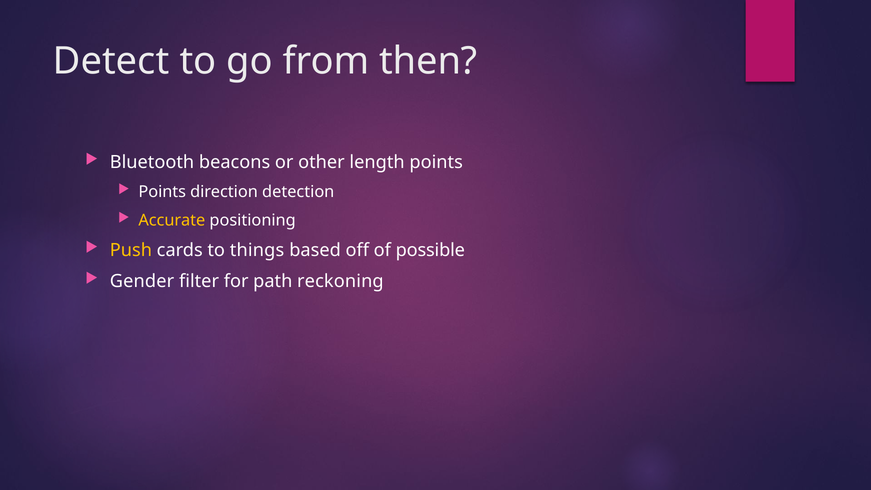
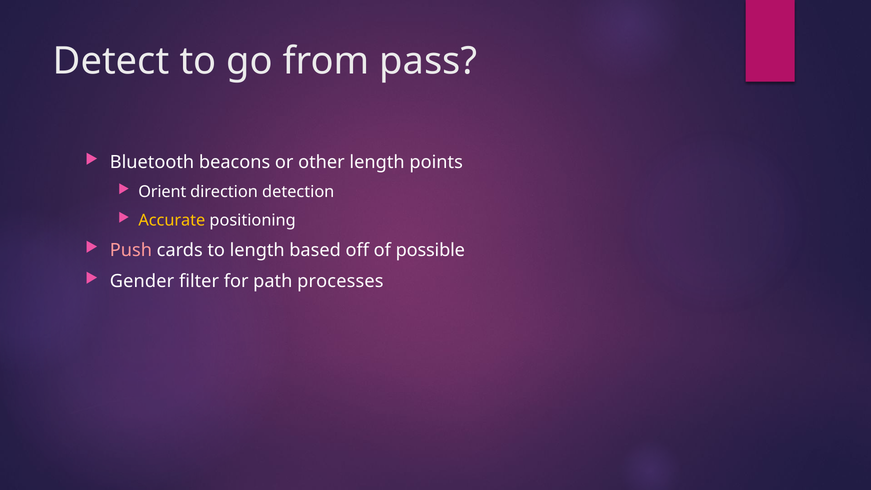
then: then -> pass (428, 61)
Points: Points -> Orient (162, 192)
Push colour: yellow -> pink (131, 250)
to things: things -> length (257, 250)
reckoning: reckoning -> processes (340, 281)
